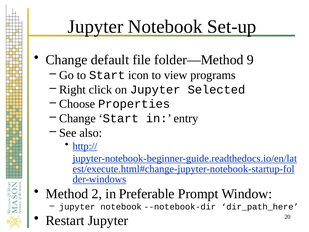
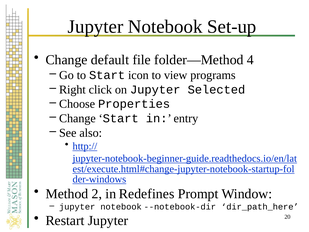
9: 9 -> 4 (250, 60)
Preferable: Preferable -> Redefines (147, 194)
